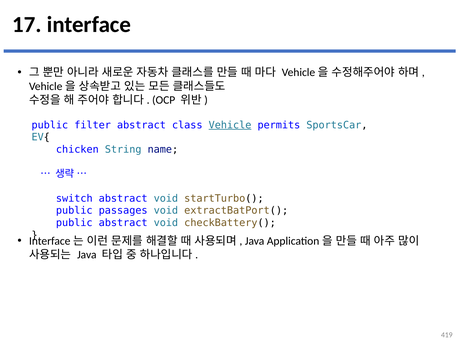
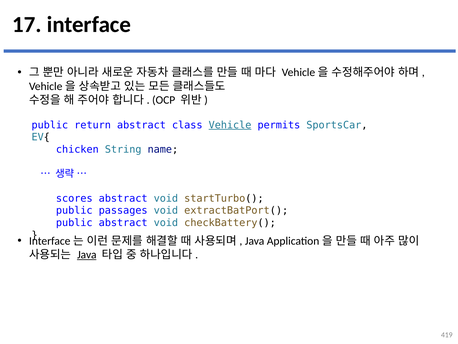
filter: filter -> return (93, 125)
switch: switch -> scores (74, 198)
Java underline: none -> present (87, 254)
